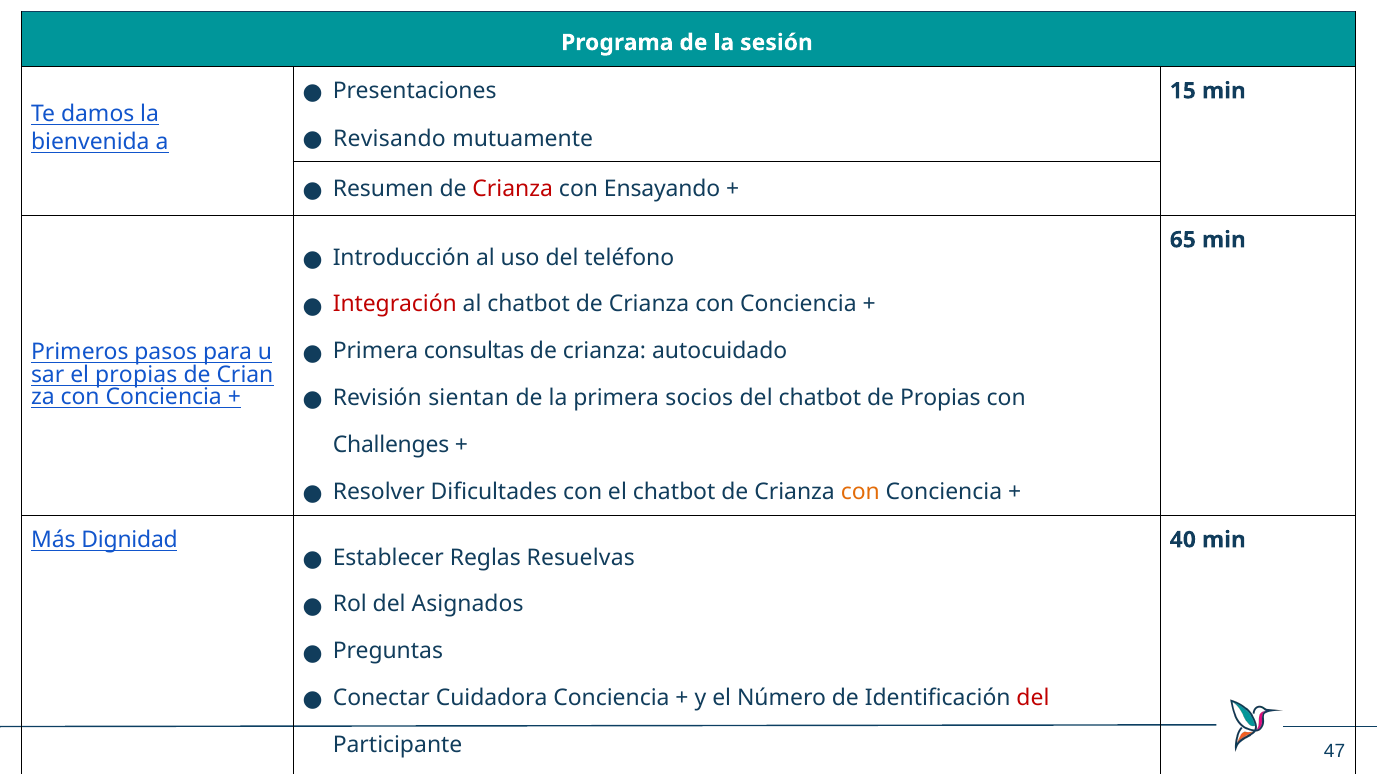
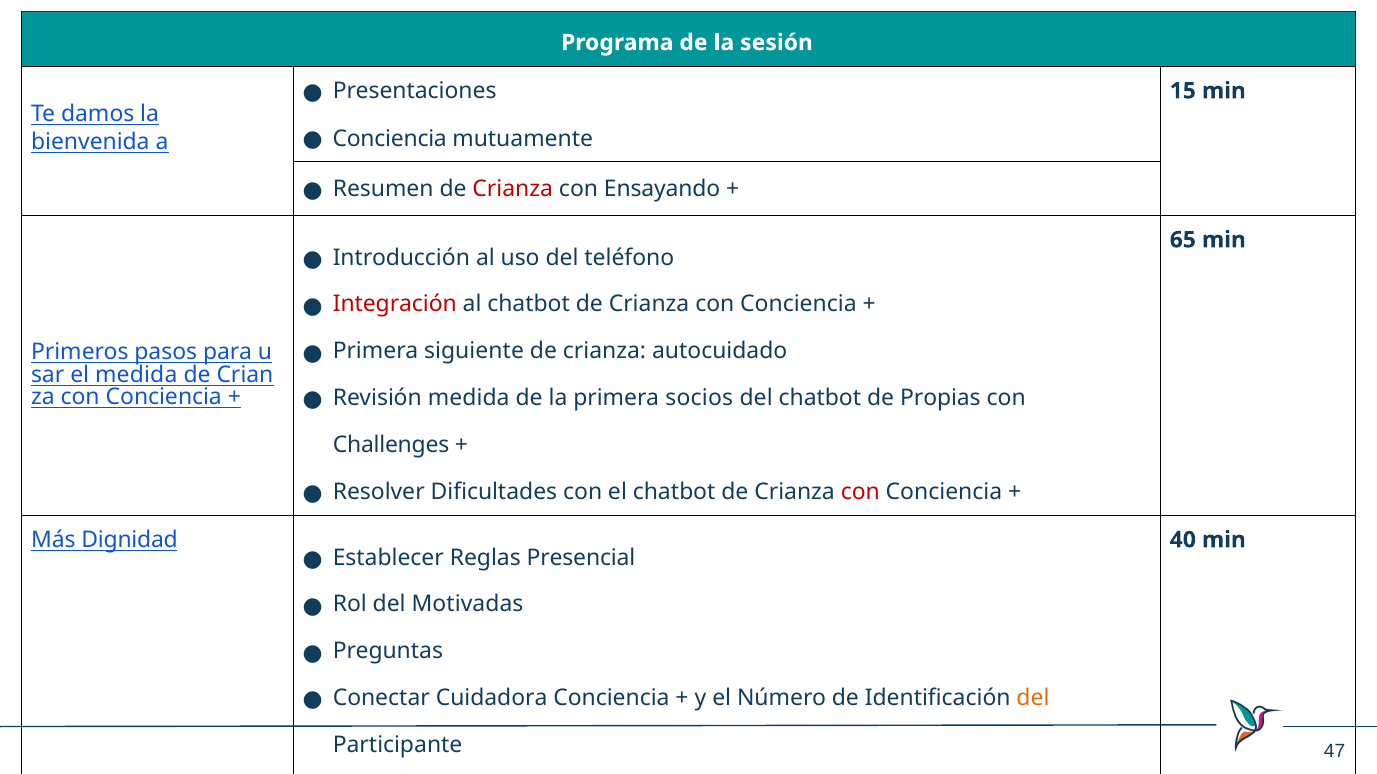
Revisando: Revisando -> Conciencia (390, 139)
consultas: consultas -> siguiente (474, 351)
el propias: propias -> medida (136, 375)
Revisión sientan: sientan -> medida (469, 398)
con colour: orange -> red (860, 492)
Resuelvas: Resuelvas -> Presencial (581, 558)
Asignados: Asignados -> Motivadas (468, 605)
del colour: red -> orange (1033, 698)
